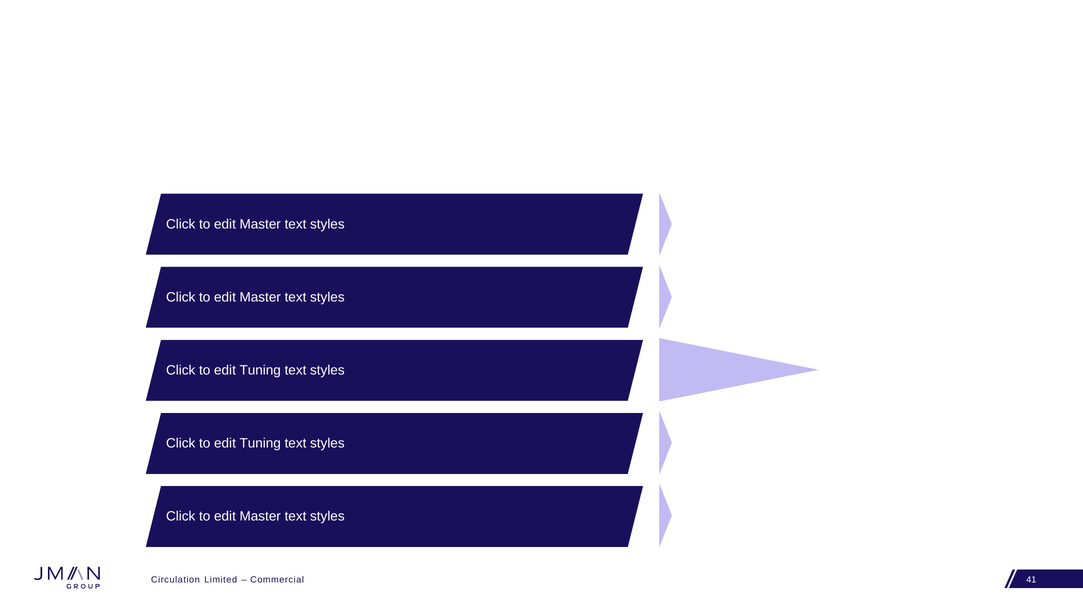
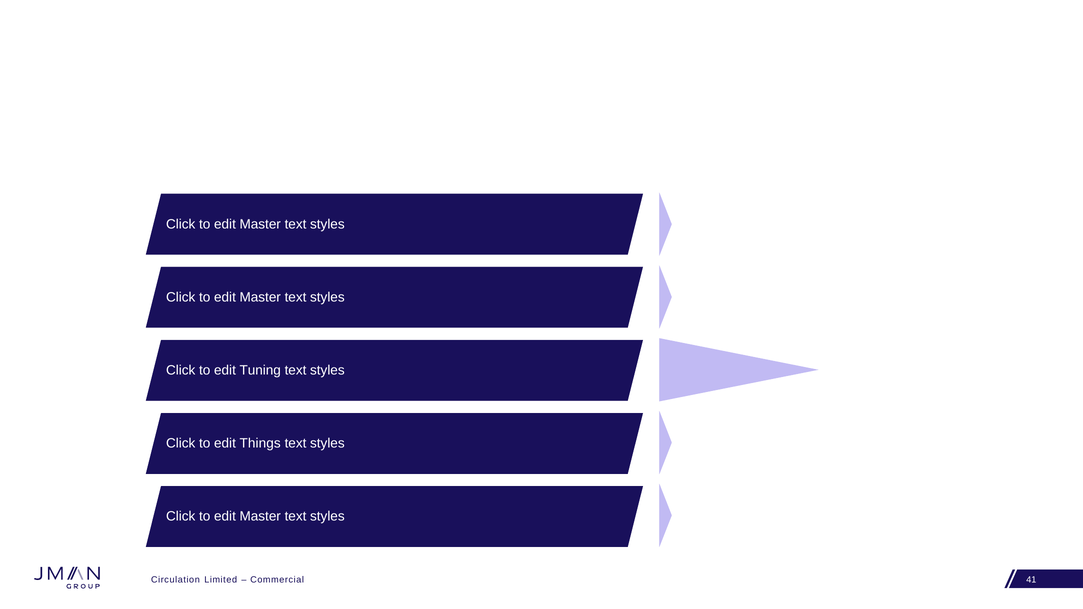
Tuning: Tuning -> Things (260, 444)
